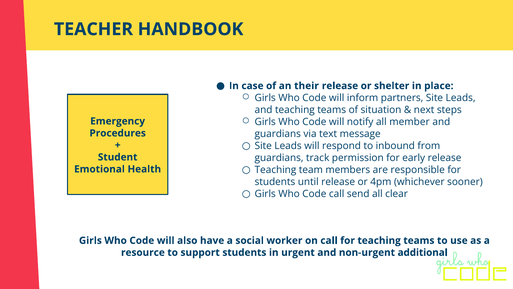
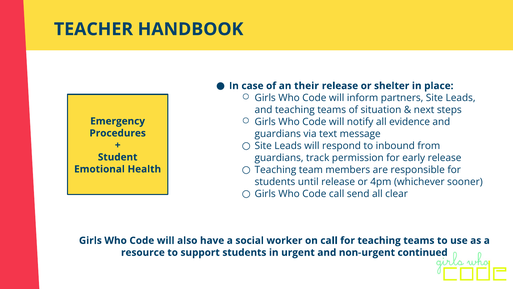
member: member -> evidence (410, 122)
additional: additional -> continued (423, 252)
